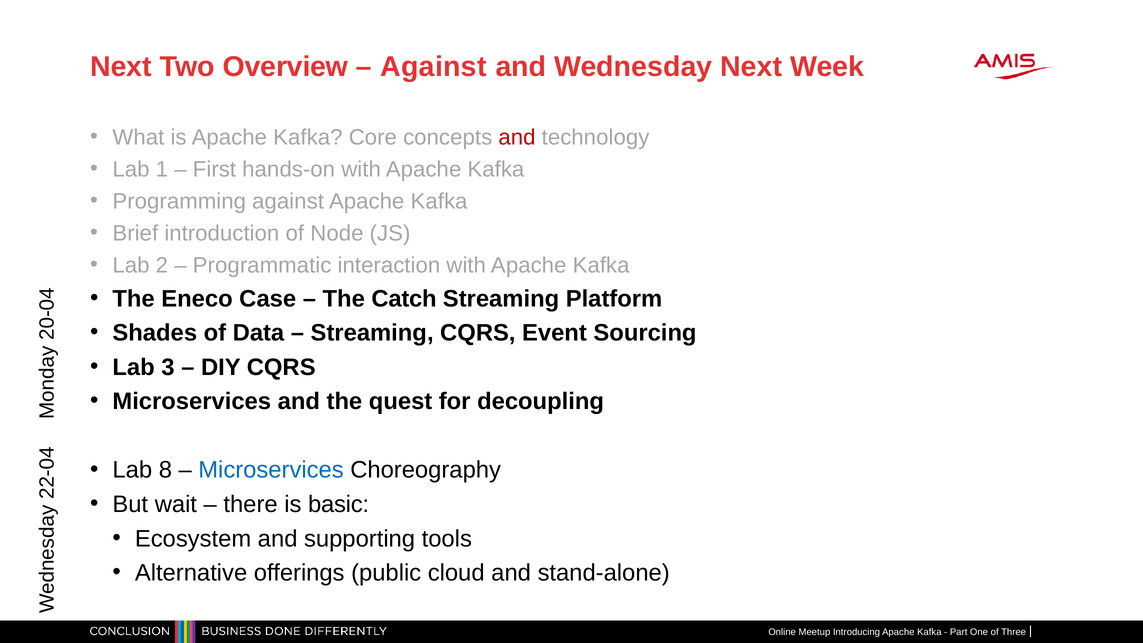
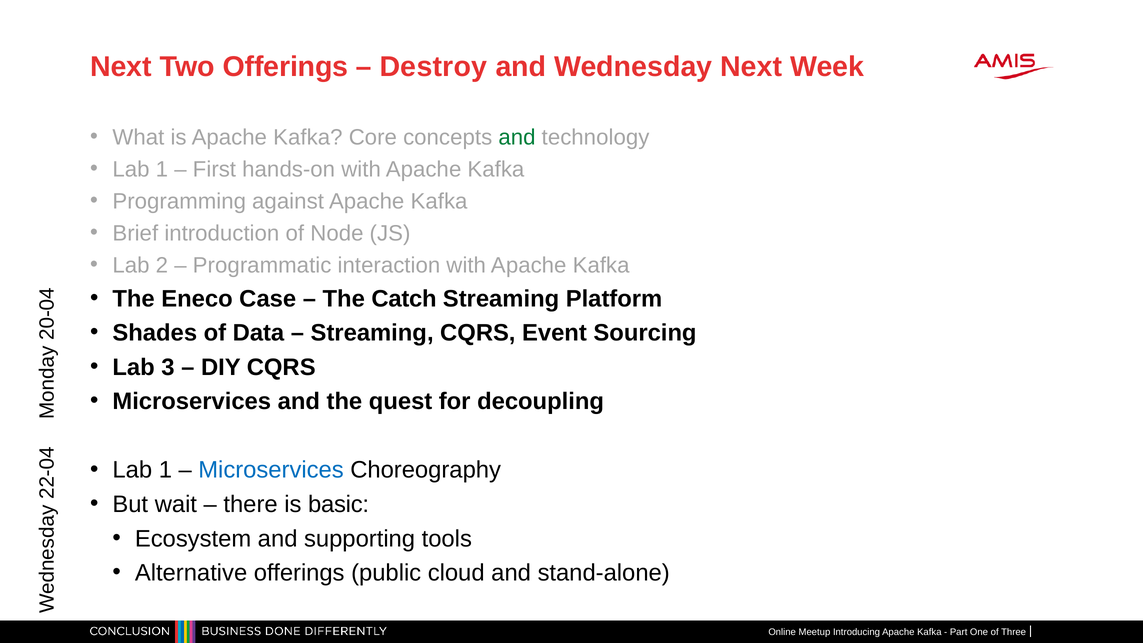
Two Overview: Overview -> Offerings (285, 67)
Against: Against -> Destroy (433, 67)
and colour: red -> green (517, 137)
8: 8 -> 1 (165, 470)
